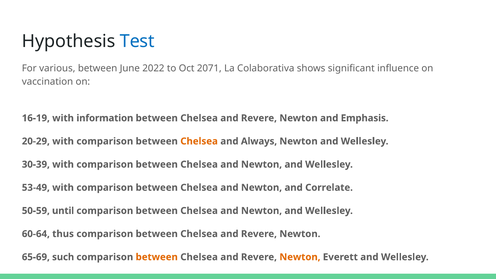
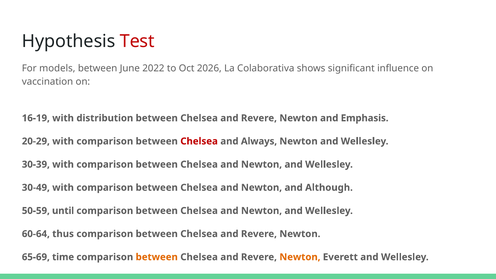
Test colour: blue -> red (137, 41)
various: various -> models (57, 68)
2071: 2071 -> 2026 (209, 68)
information: information -> distribution (105, 118)
Chelsea colour: orange -> red (199, 141)
53-49: 53-49 -> 30-49 (36, 188)
Correlate: Correlate -> Although (329, 188)
such: such -> time (63, 257)
